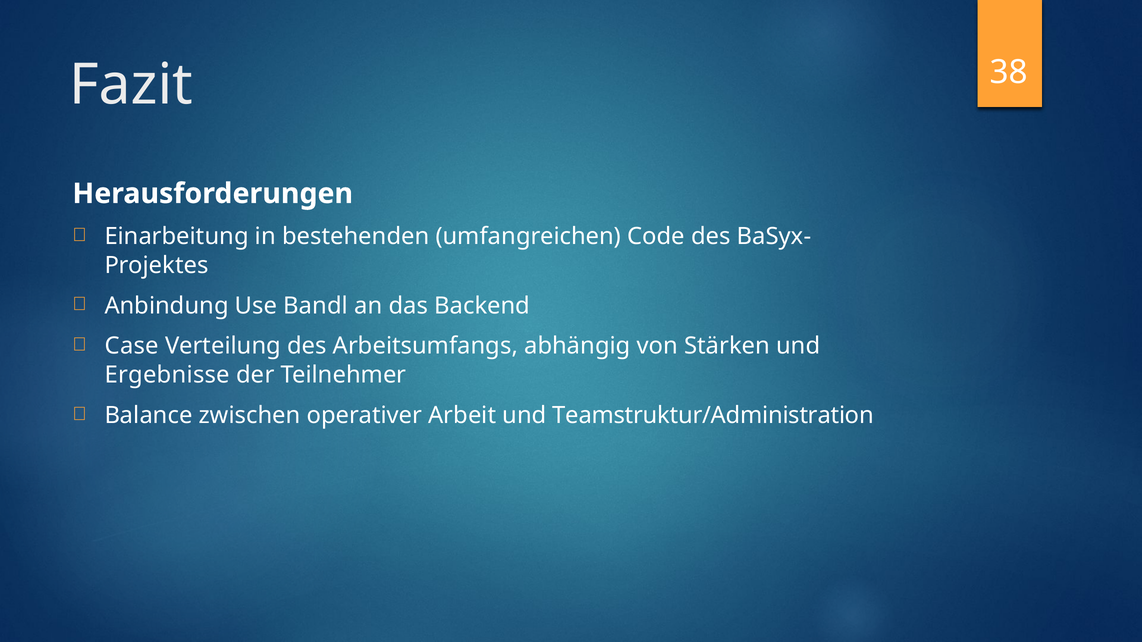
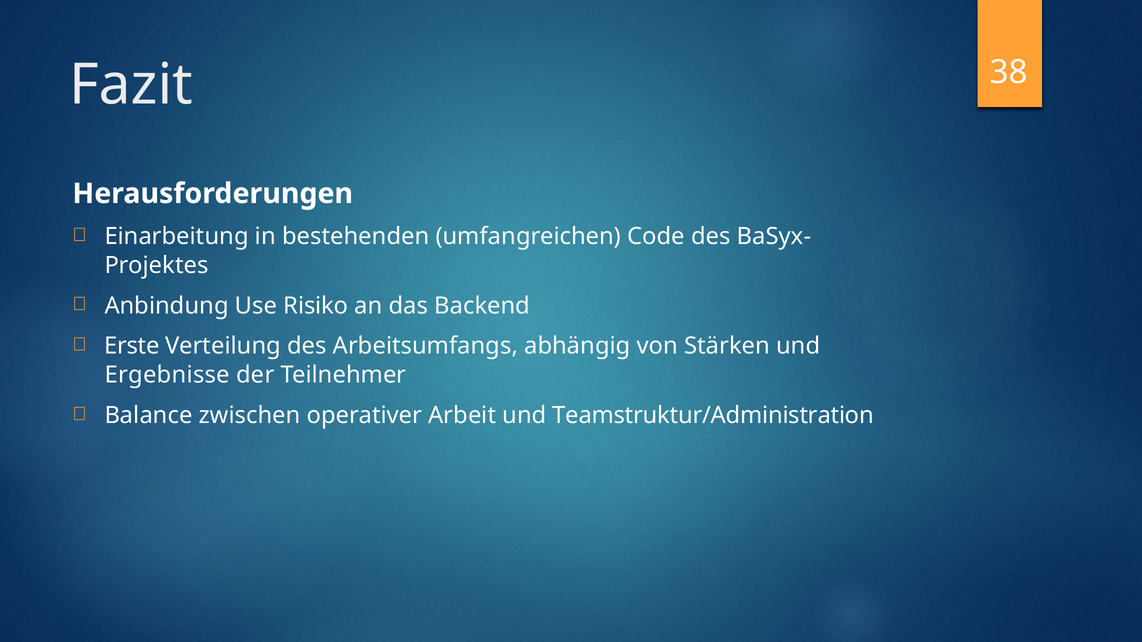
Bandl: Bandl -> Risiko (316, 306)
Case: Case -> Erste (132, 346)
